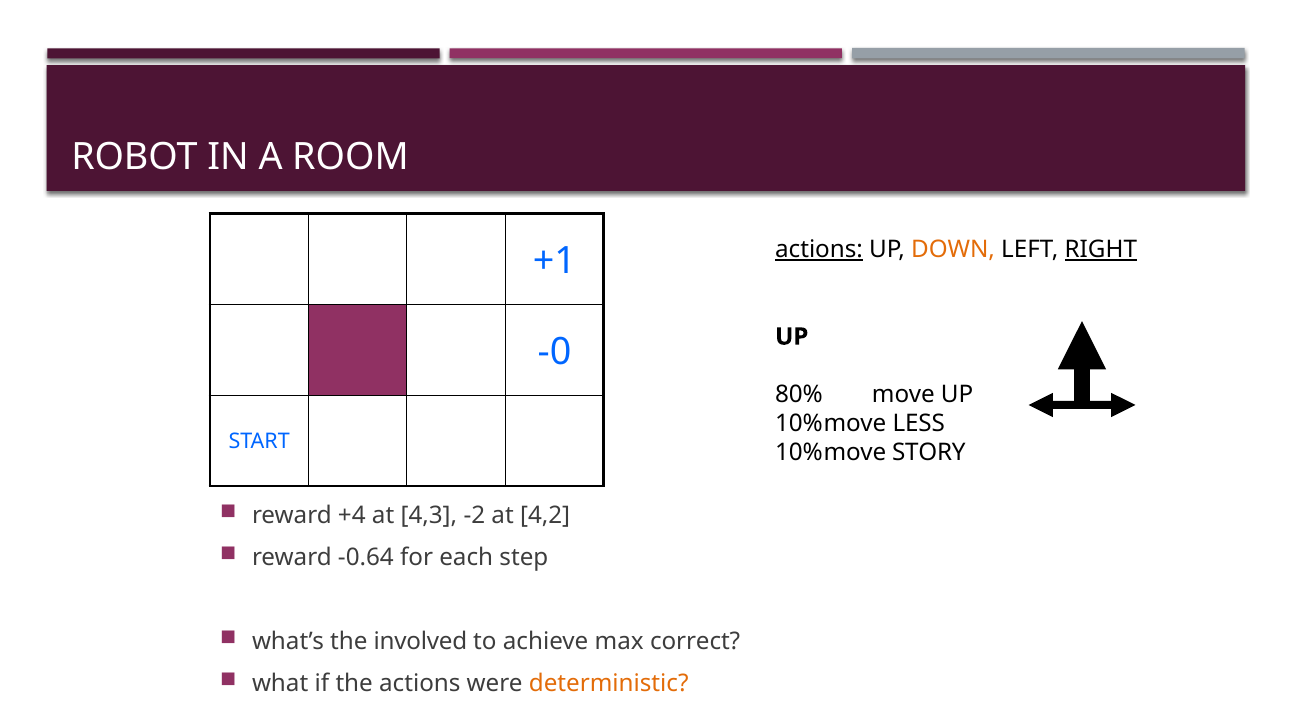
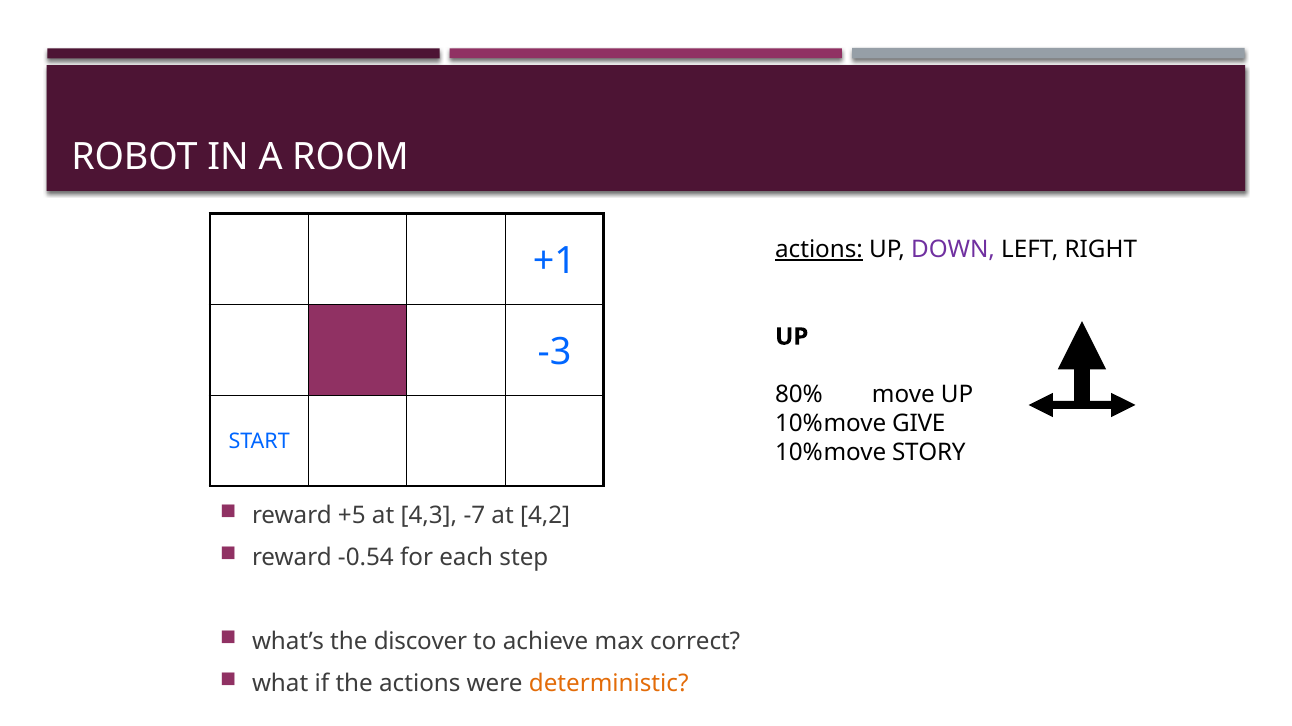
DOWN colour: orange -> purple (953, 250)
RIGHT underline: present -> none (1101, 250)
-0: -0 -> -3 (554, 352)
LESS: LESS -> GIVE (919, 424)
+4: +4 -> +5 (352, 516)
-2: -2 -> -7 (474, 516)
-0.64: -0.64 -> -0.54 (366, 558)
involved: involved -> discover (420, 642)
